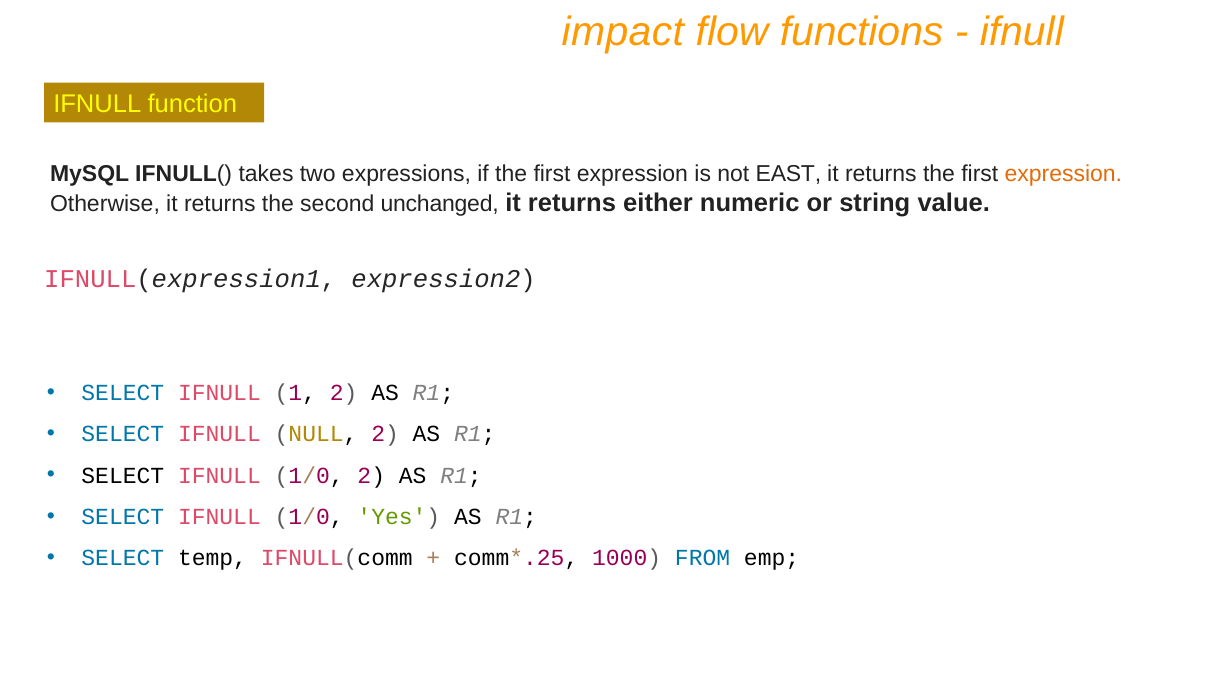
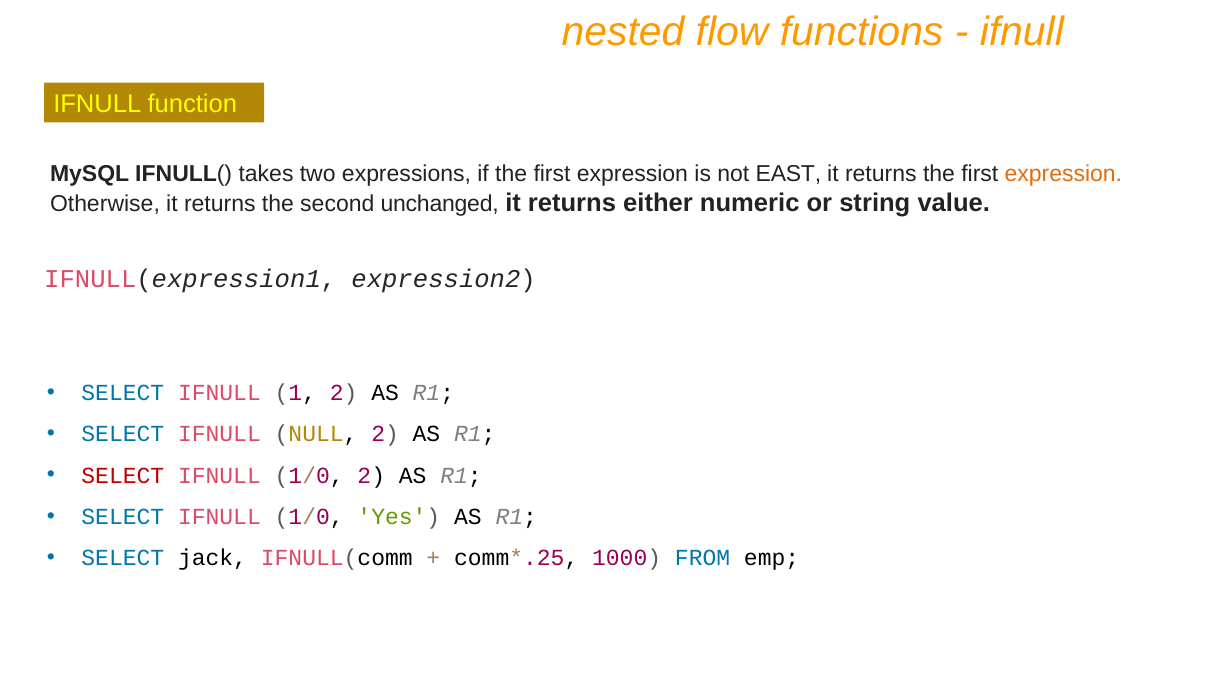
impact: impact -> nested (623, 32)
SELECT colour: black -> red (123, 476)
temp: temp -> jack (213, 559)
